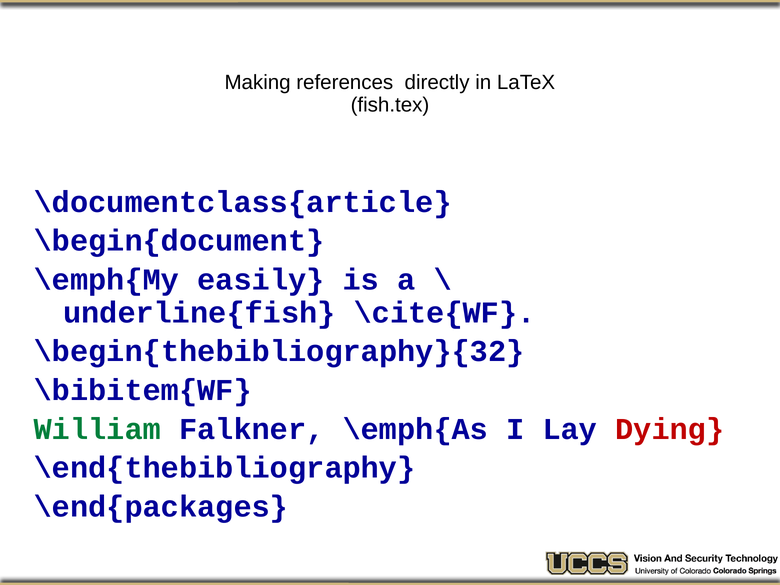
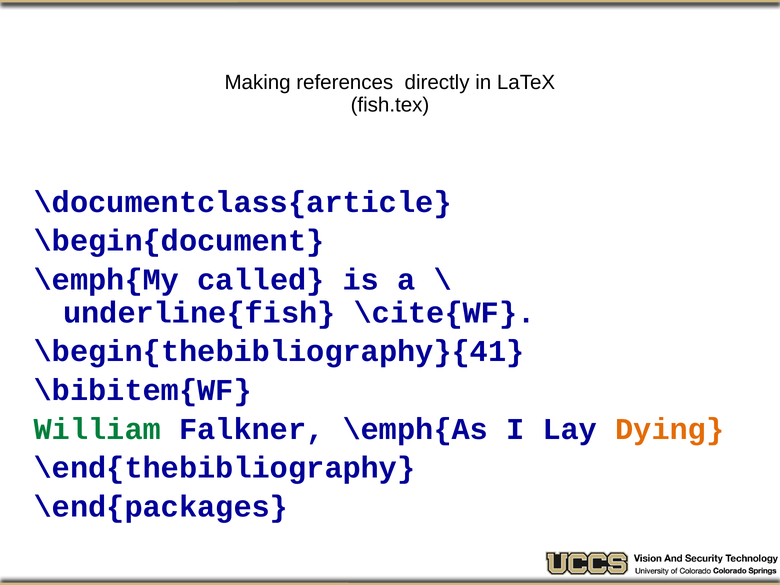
easily: easily -> called (261, 280)
\begin{thebibliography}{32: \begin{thebibliography}{32 -> \begin{thebibliography}{41 (279, 351)
Dying colour: red -> orange (670, 429)
